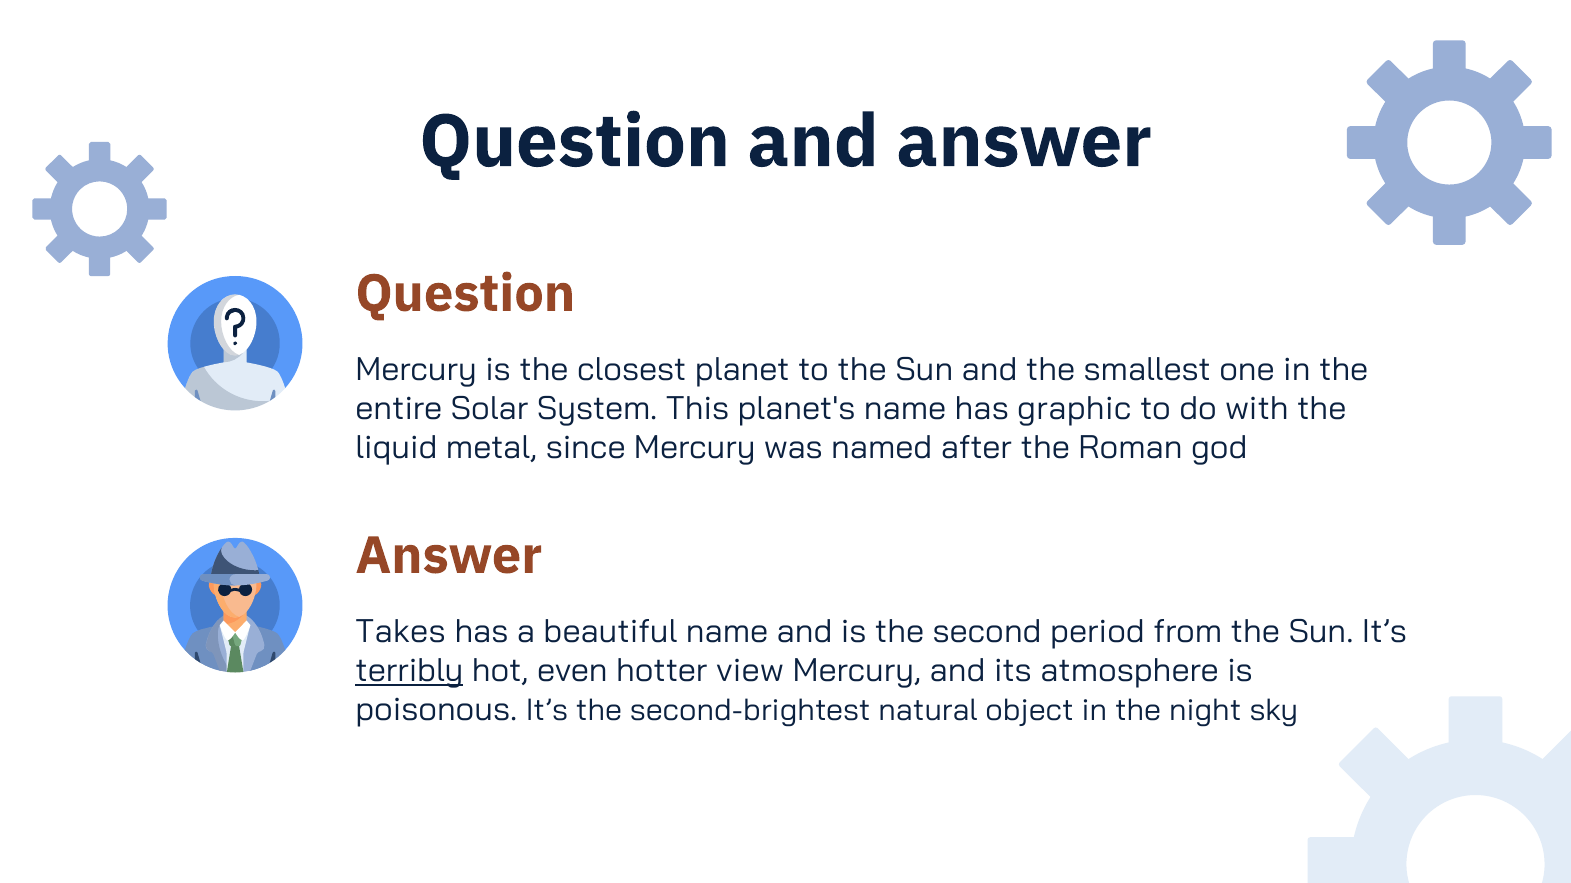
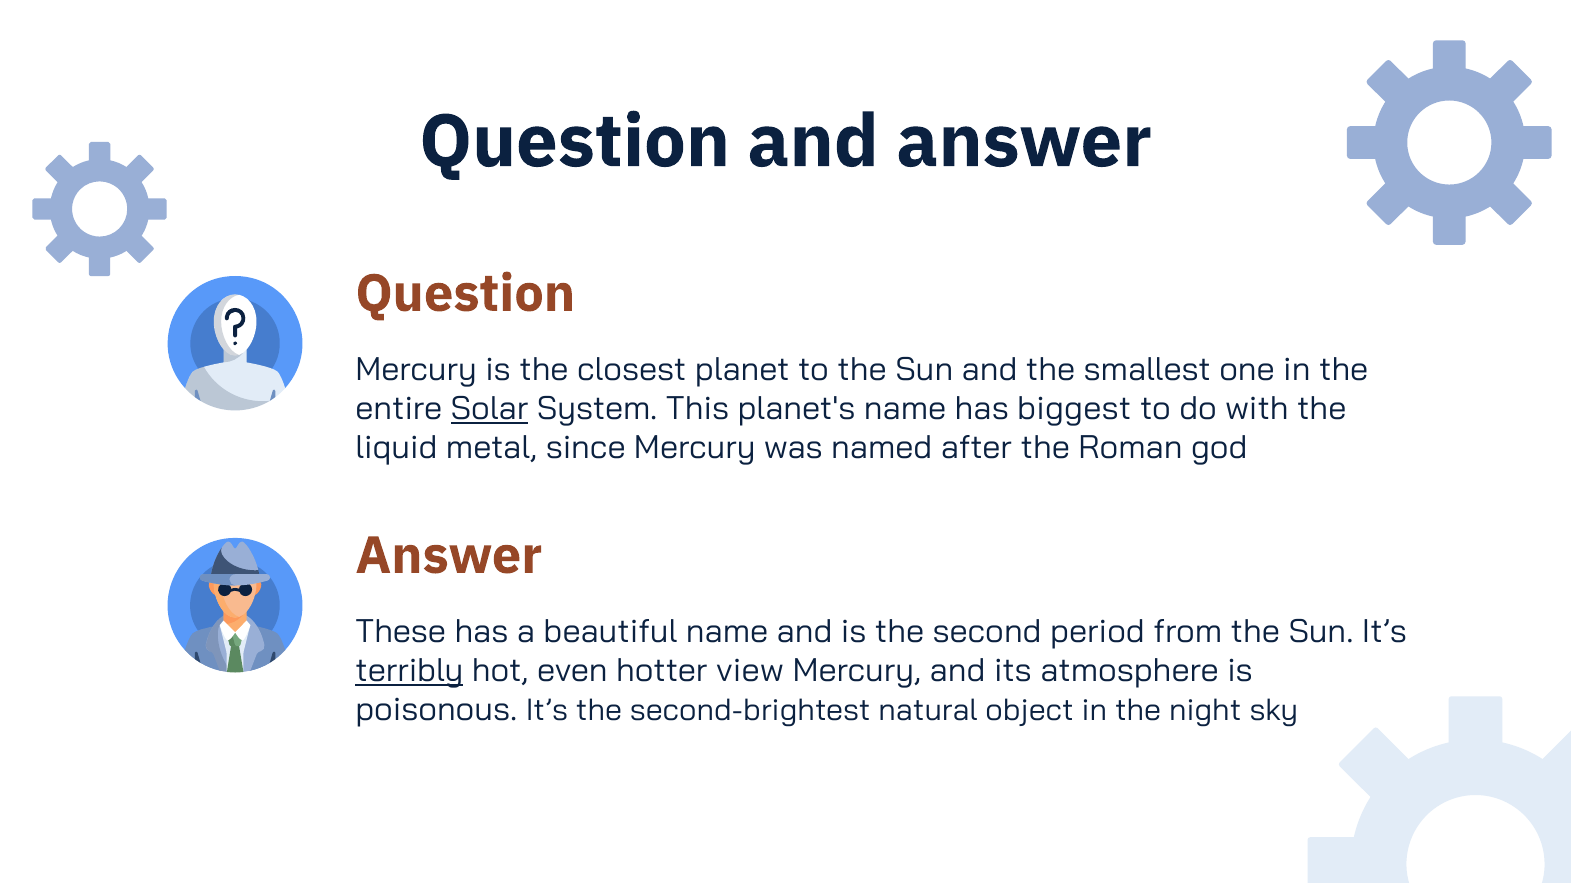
Solar underline: none -> present (490, 409)
graphic: graphic -> biggest (1074, 409)
Takes: Takes -> These (401, 632)
